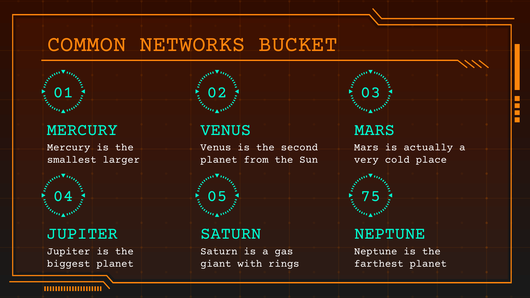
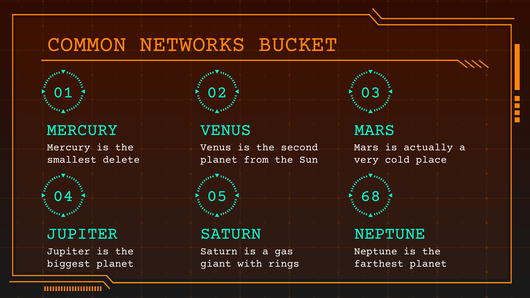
larger: larger -> delete (121, 159)
75: 75 -> 68 (371, 196)
